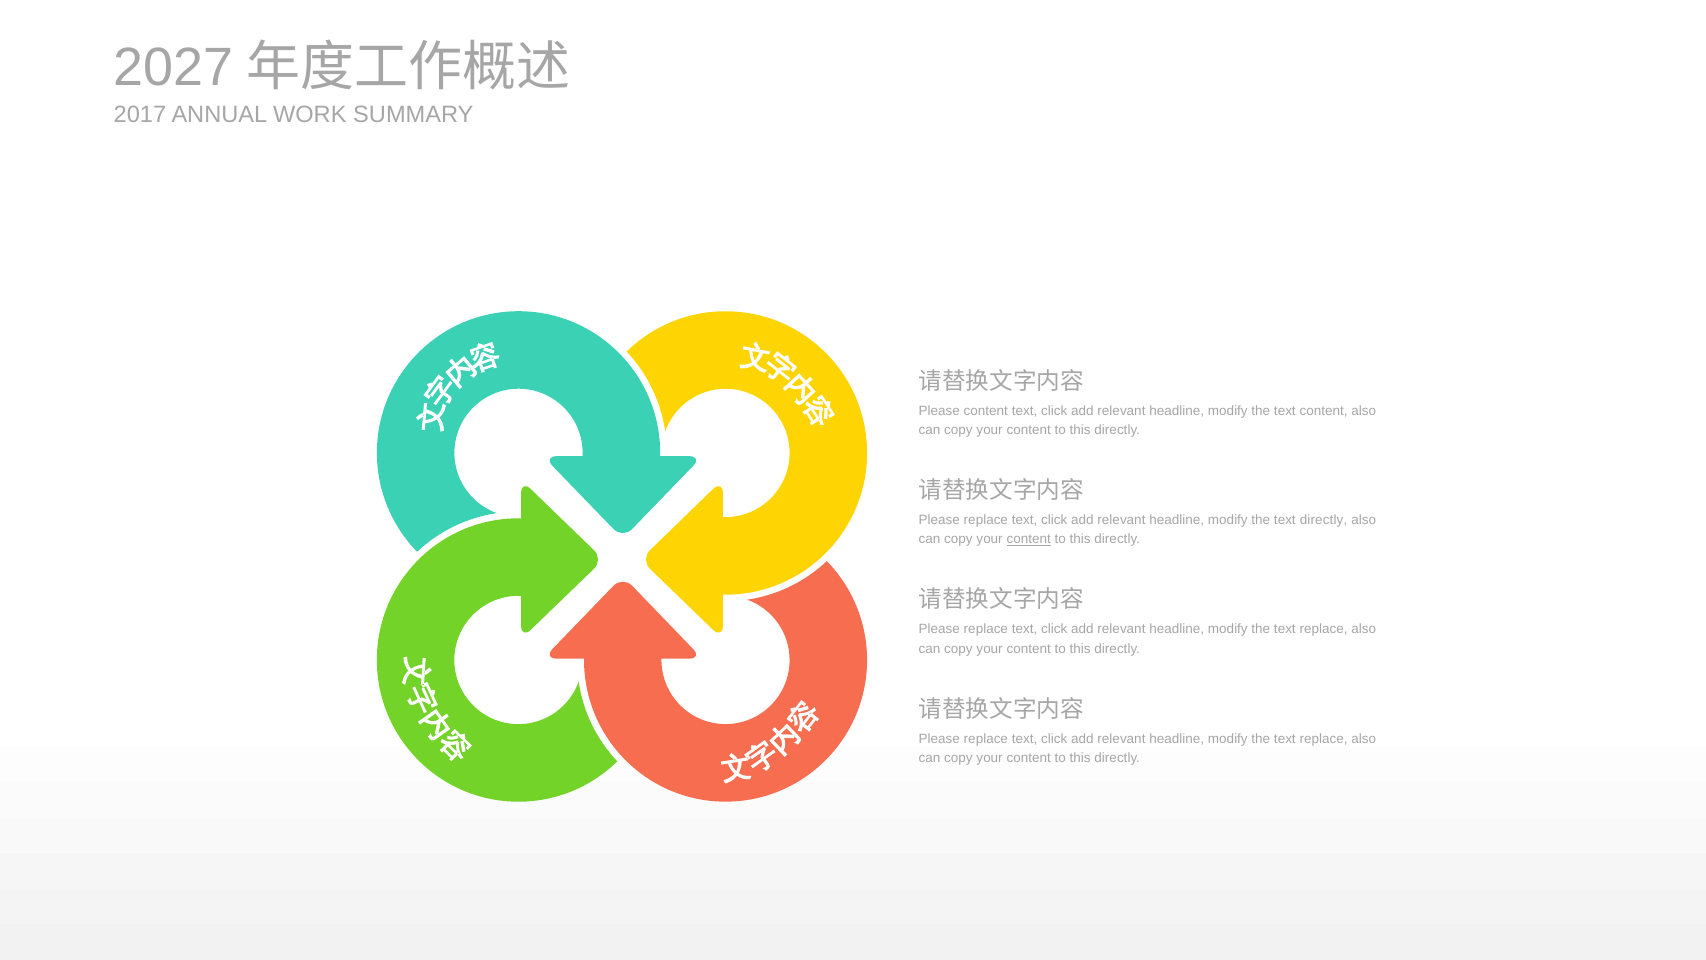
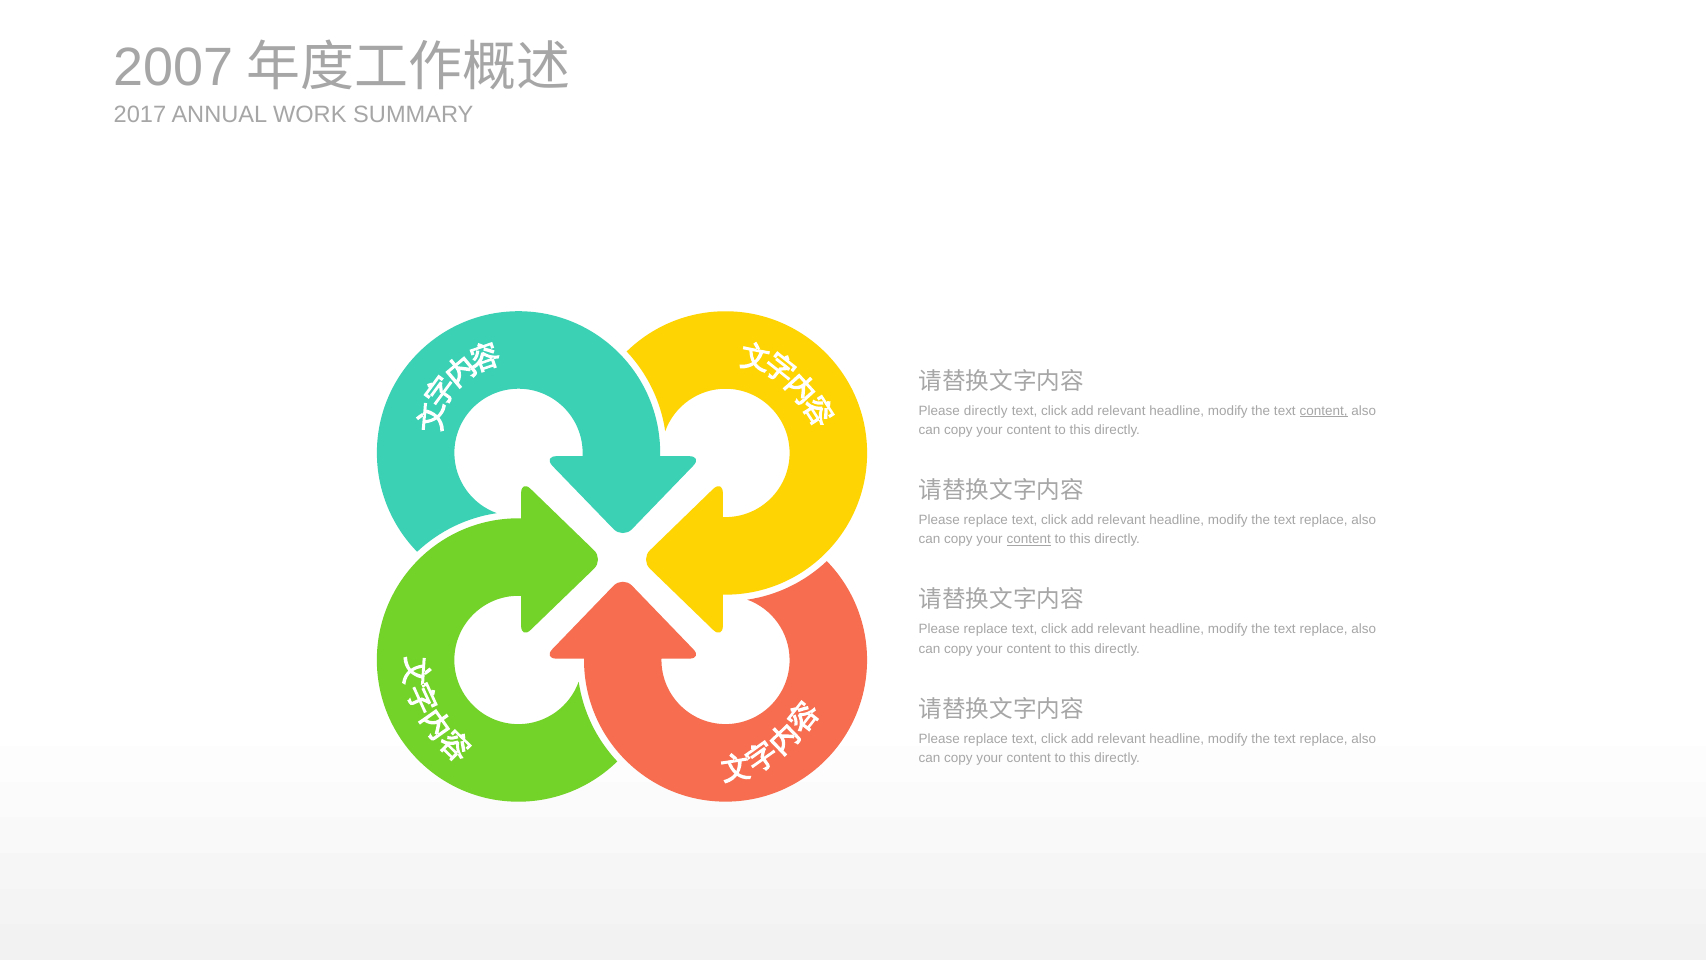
2027: 2027 -> 2007 (174, 67)
Please content: content -> directly (986, 411)
content underline: none -> present (1324, 411)
directly: directly -> replace (1324, 520)
